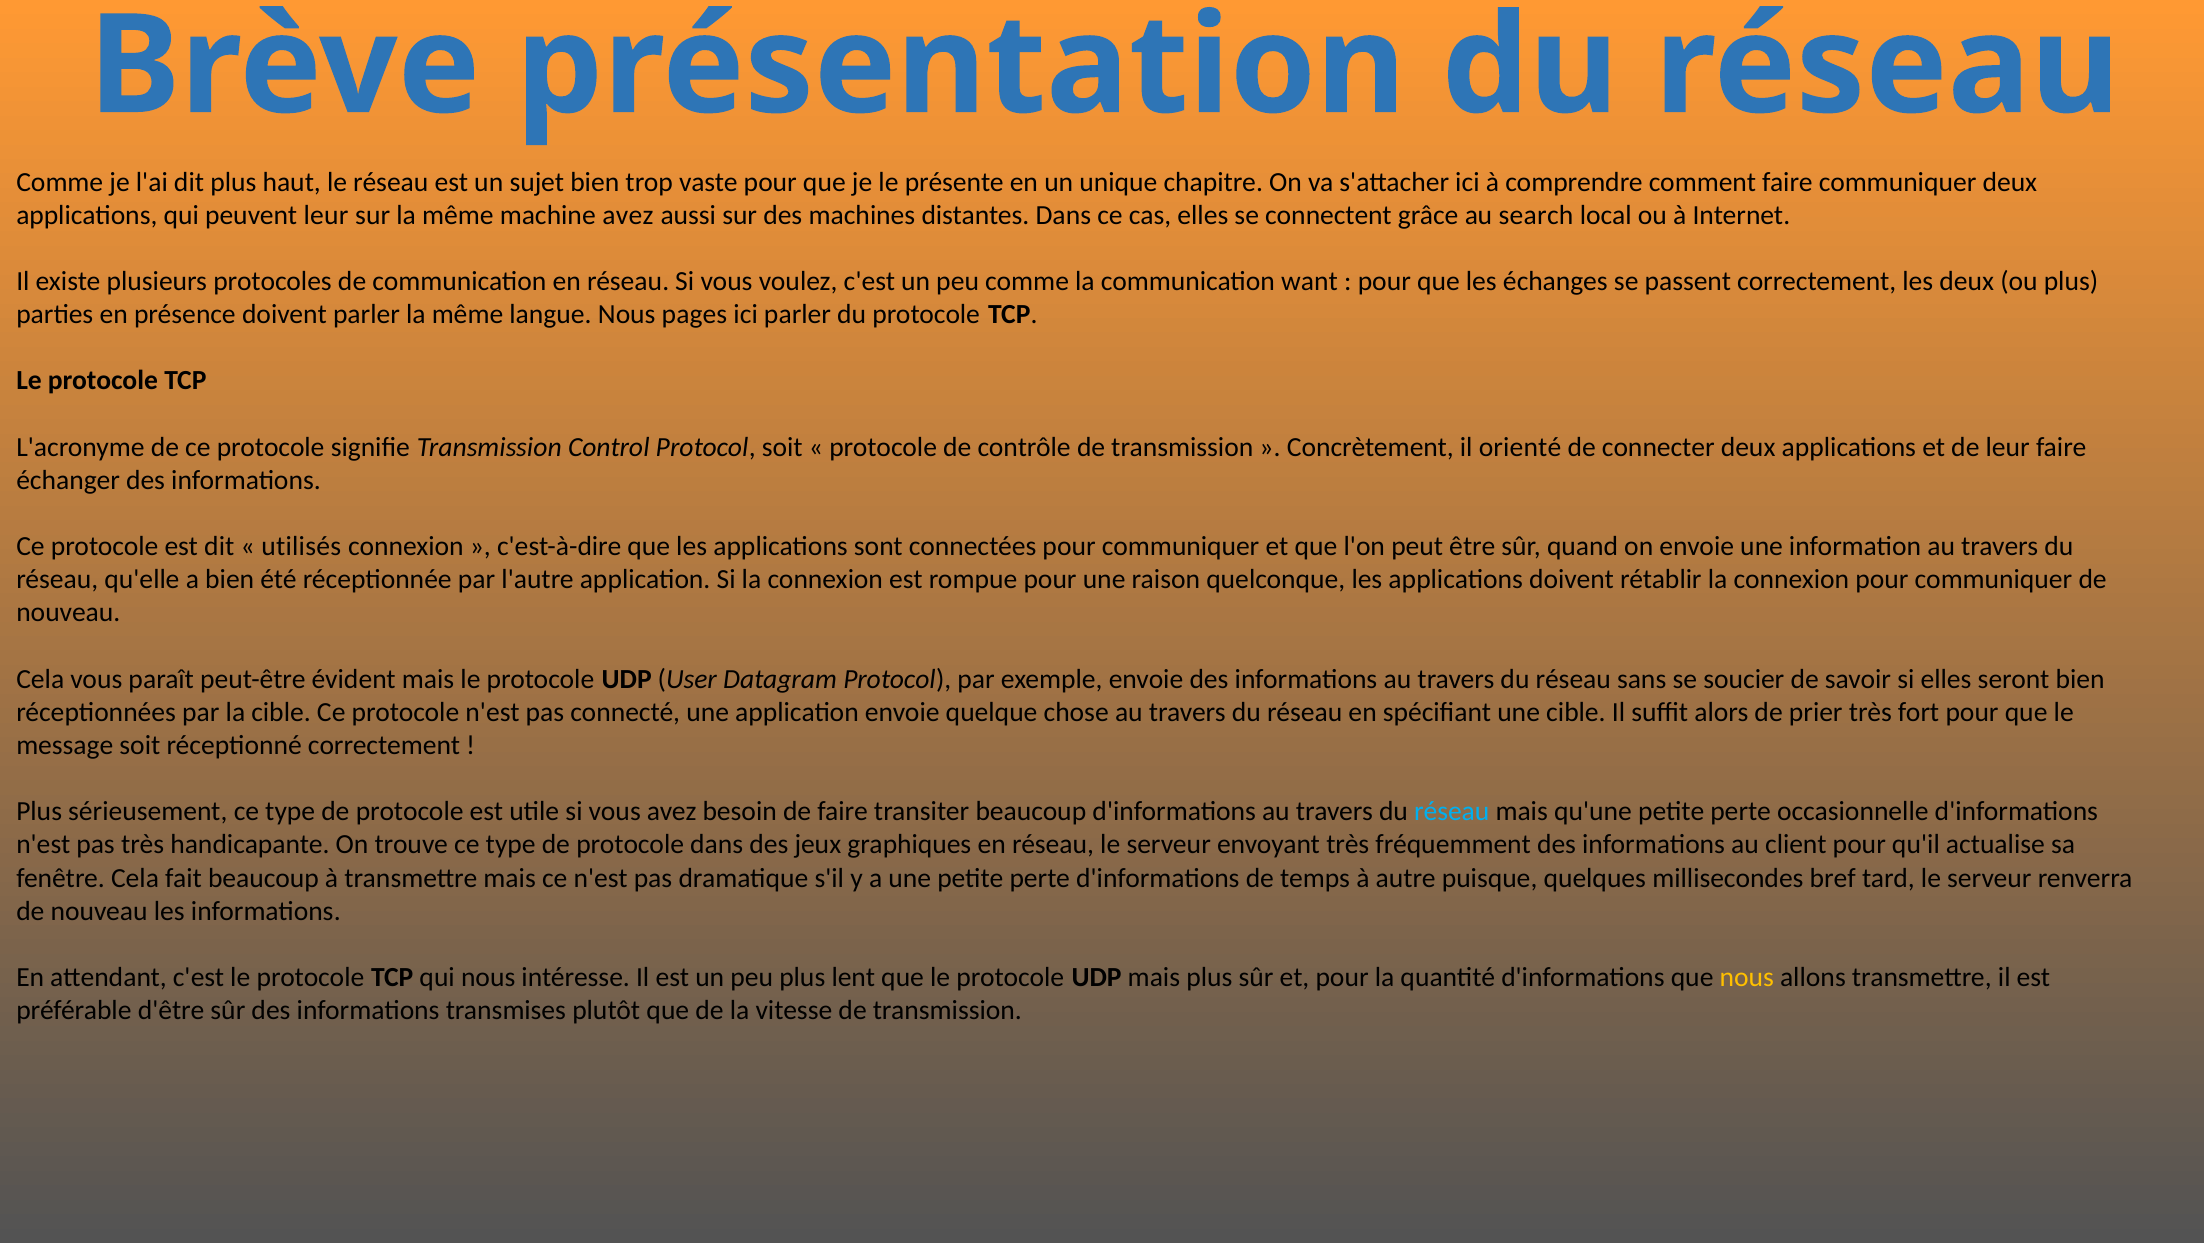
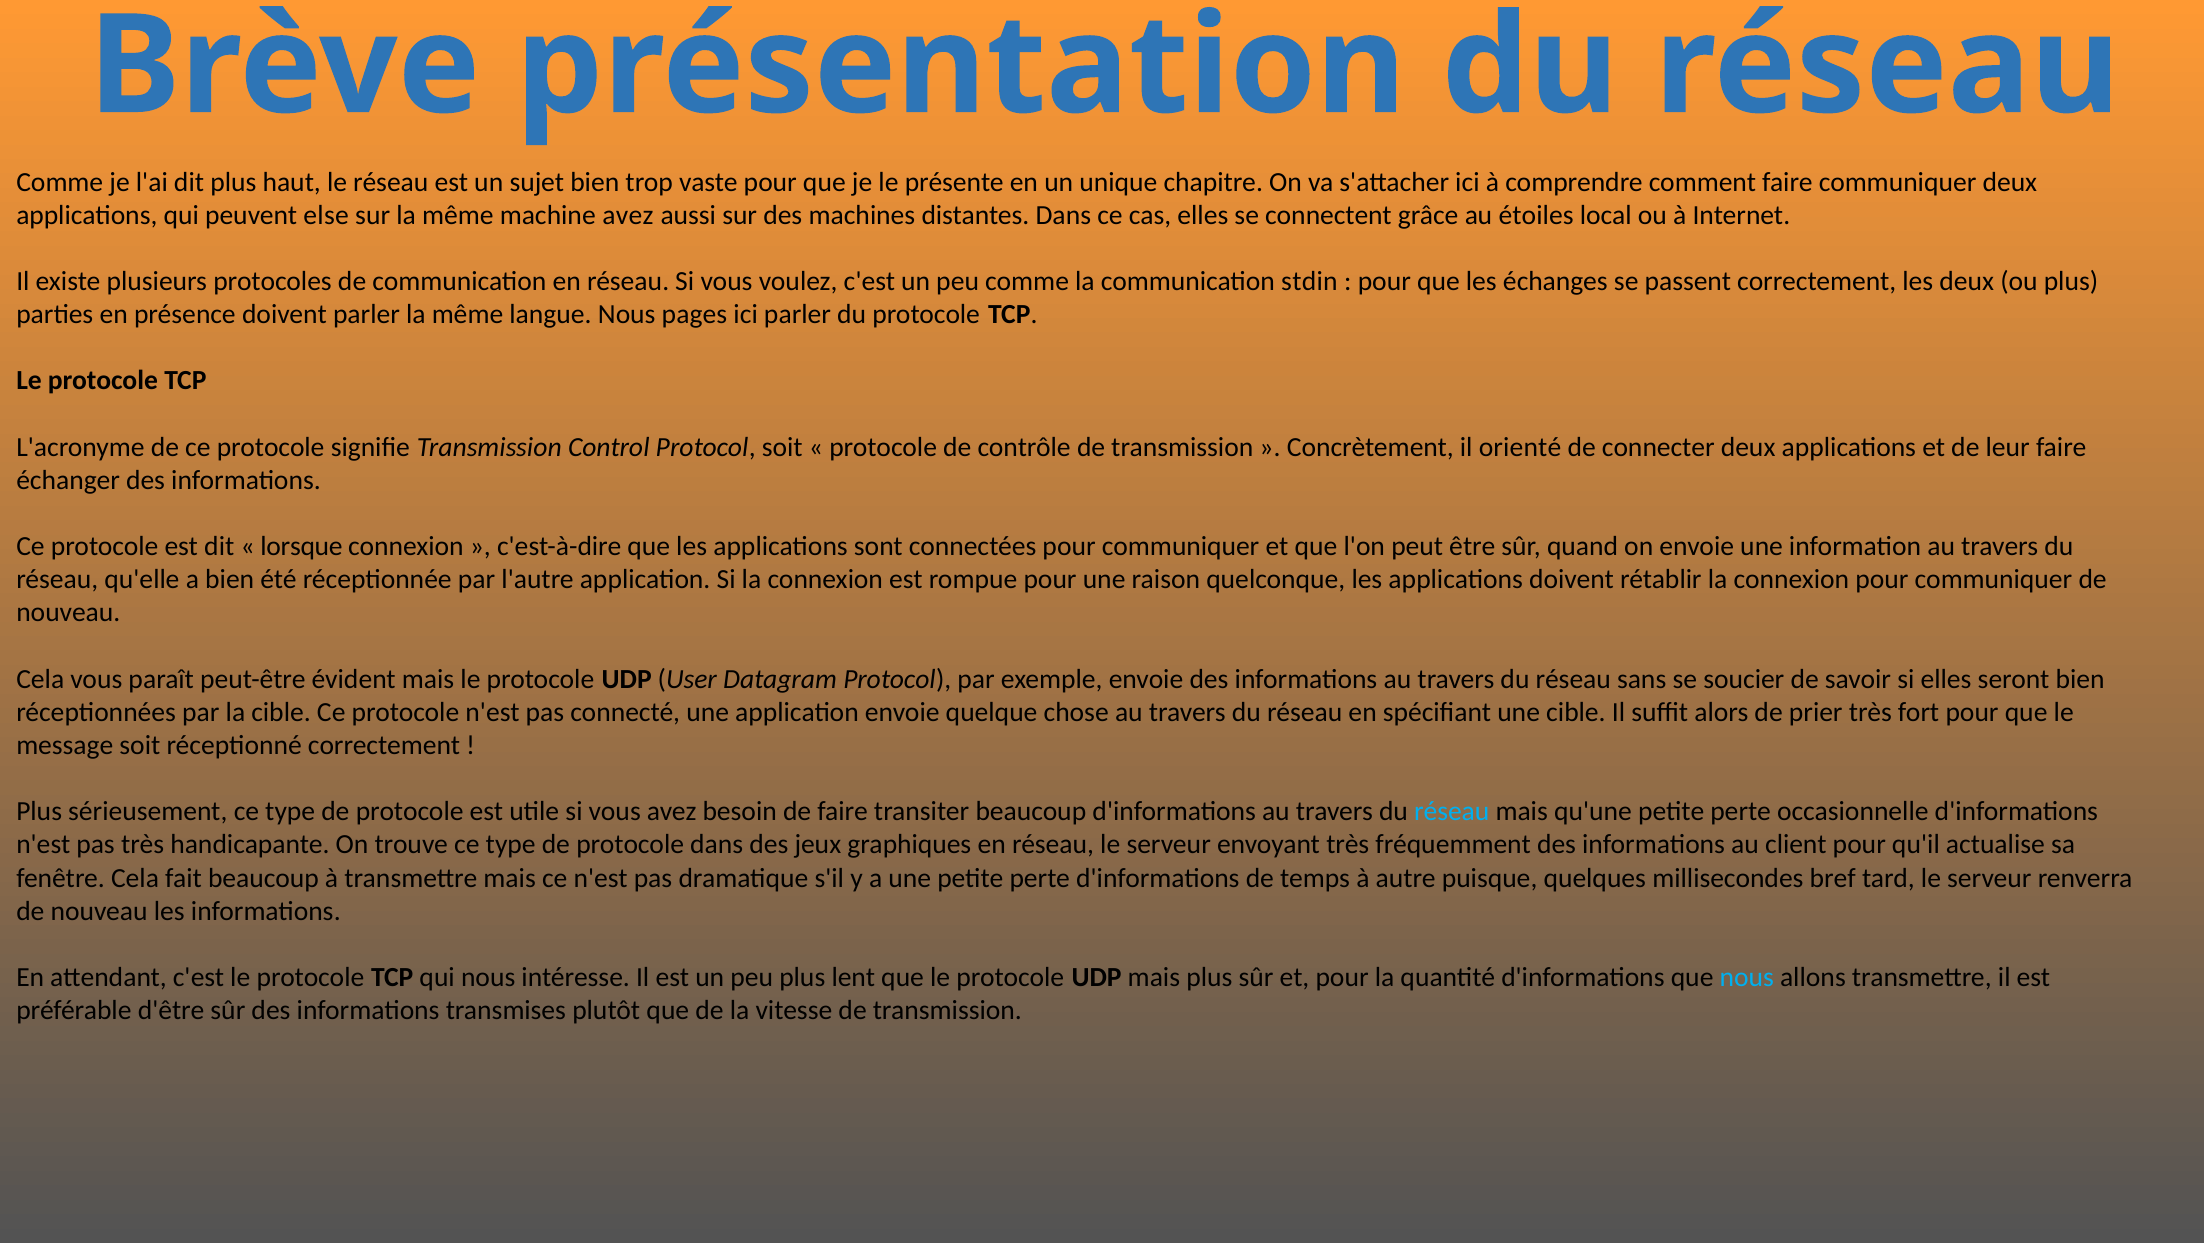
peuvent leur: leur -> else (326, 215)
search: search -> étoiles (1536, 215)
want: want -> stdin (1309, 281)
utilisés: utilisés -> lorsque (302, 546)
nous colour: yellow -> light blue (1747, 977)
